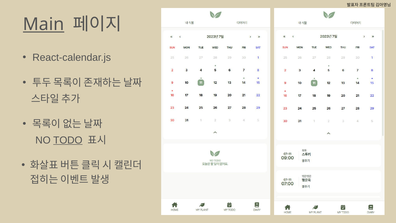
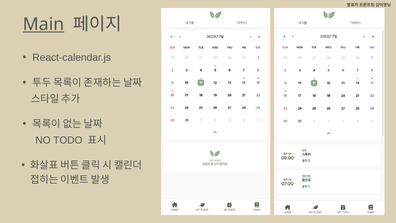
TODO underline: present -> none (68, 140)
